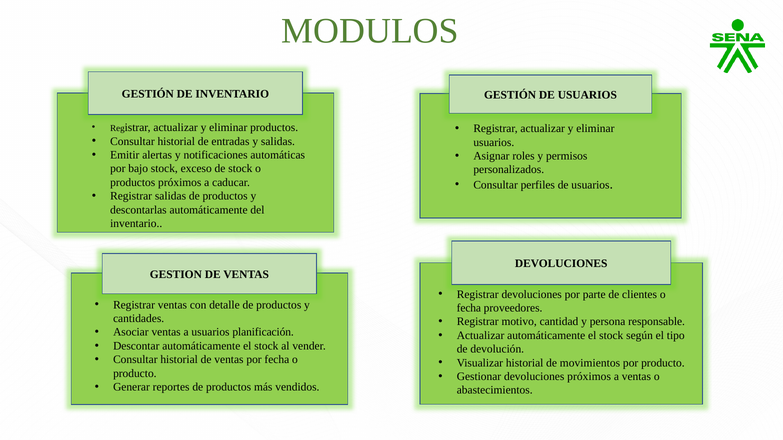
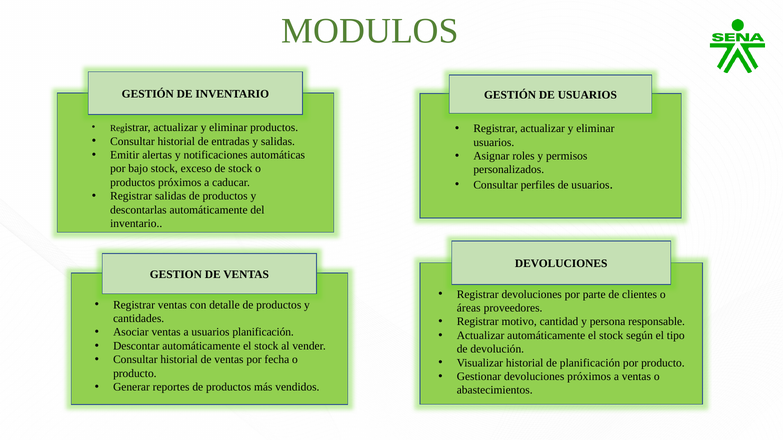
fecha: fecha -> áreas (469, 308)
de movimientos: movimientos -> planificación (590, 363)
